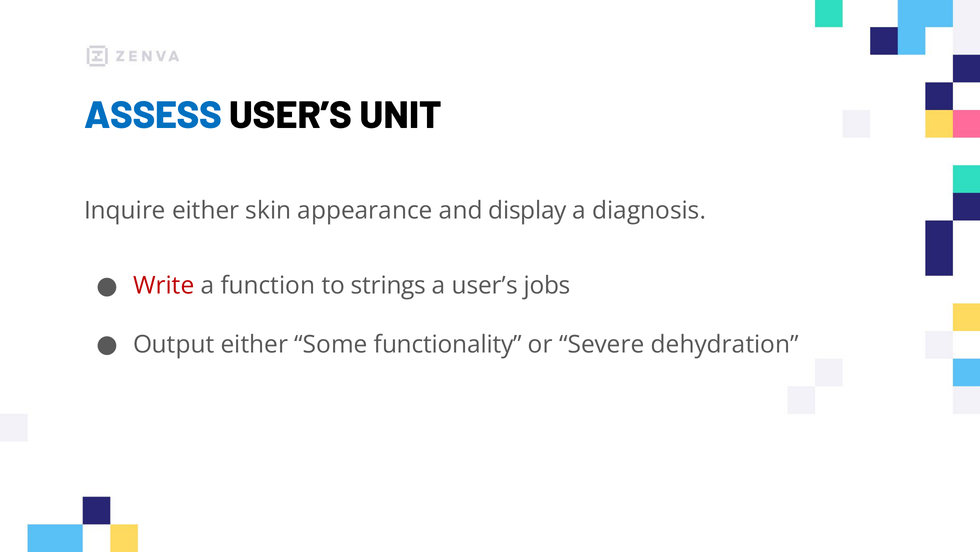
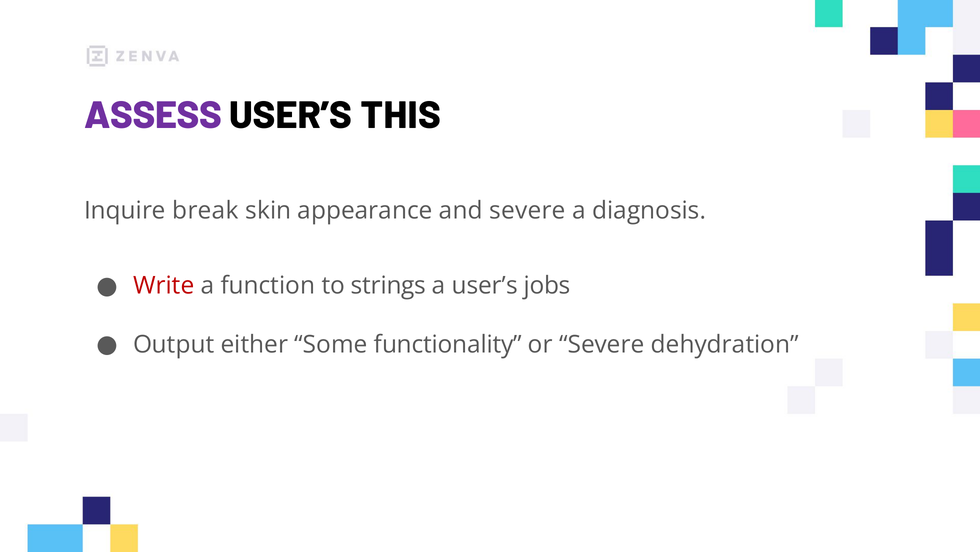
ASSESS colour: blue -> purple (153, 116)
UNIT: UNIT -> THIS (401, 116)
Inquire either: either -> break (206, 210)
and display: display -> severe (527, 210)
